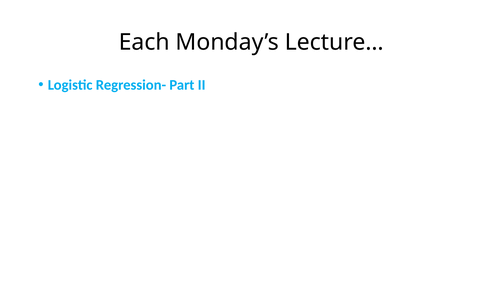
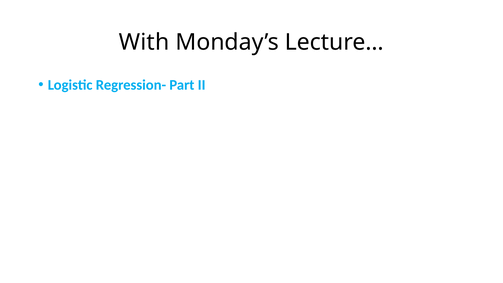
Each: Each -> With (144, 42)
